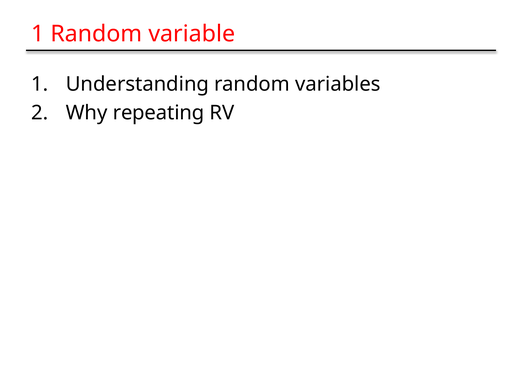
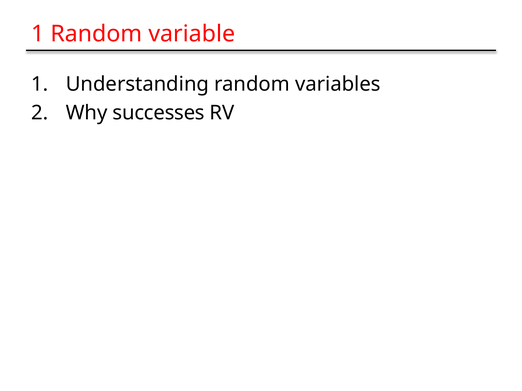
repeating: repeating -> successes (159, 113)
